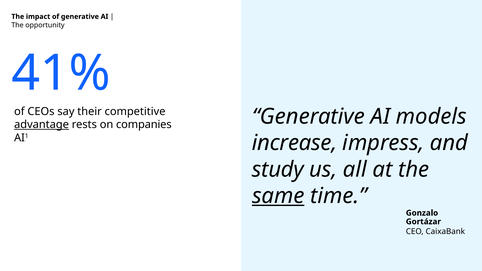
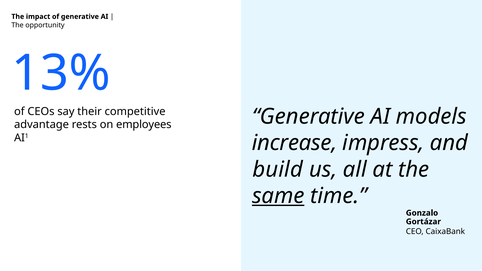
41%: 41% -> 13% (61, 73)
advantage underline: present -> none (42, 125)
companies: companies -> employees (144, 125)
study: study -> build (278, 169)
